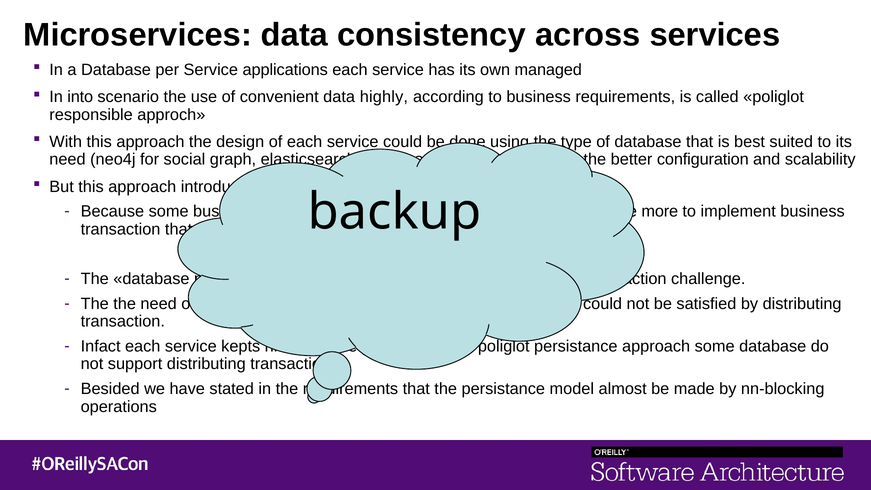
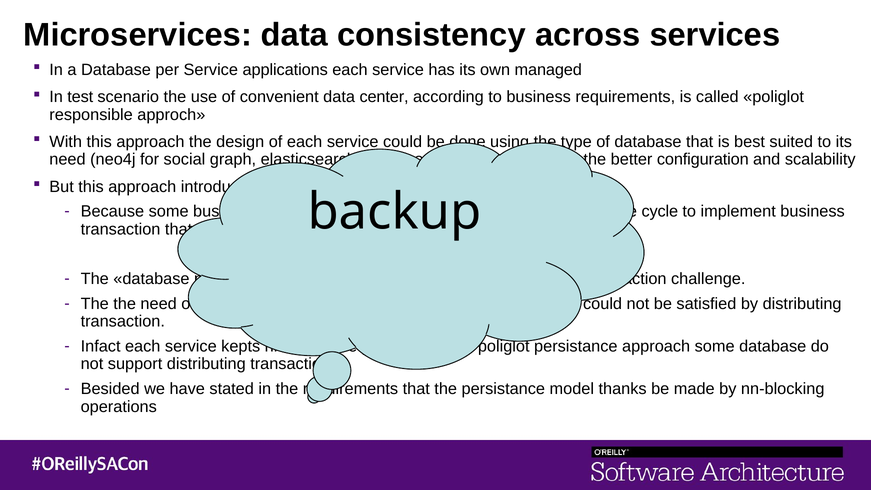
into: into -> test (80, 97)
highly: highly -> center (384, 97)
more: more -> cycle (660, 212)
almost: almost -> thanks (623, 389)
